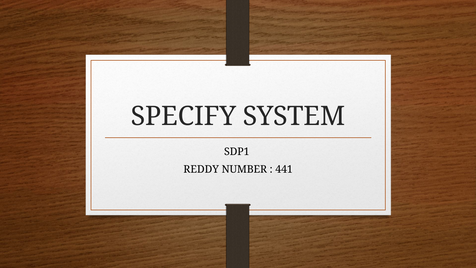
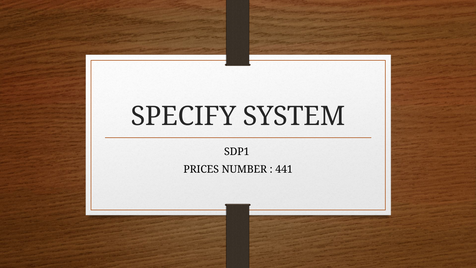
REDDY: REDDY -> PRICES (201, 169)
